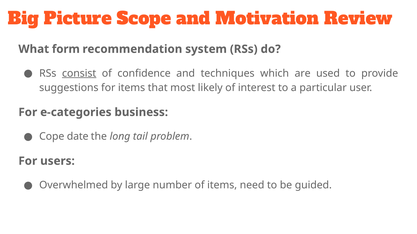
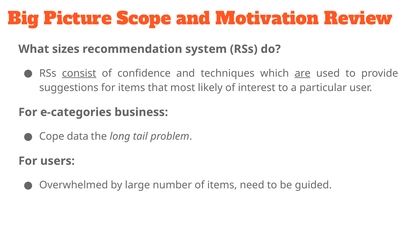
form: form -> sizes (66, 49)
are underline: none -> present (303, 73)
date: date -> data (78, 137)
